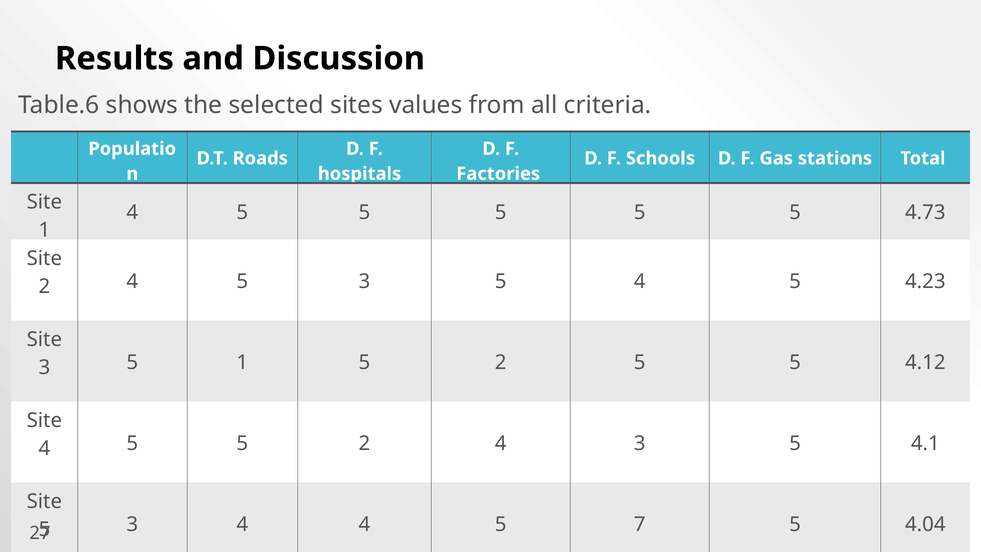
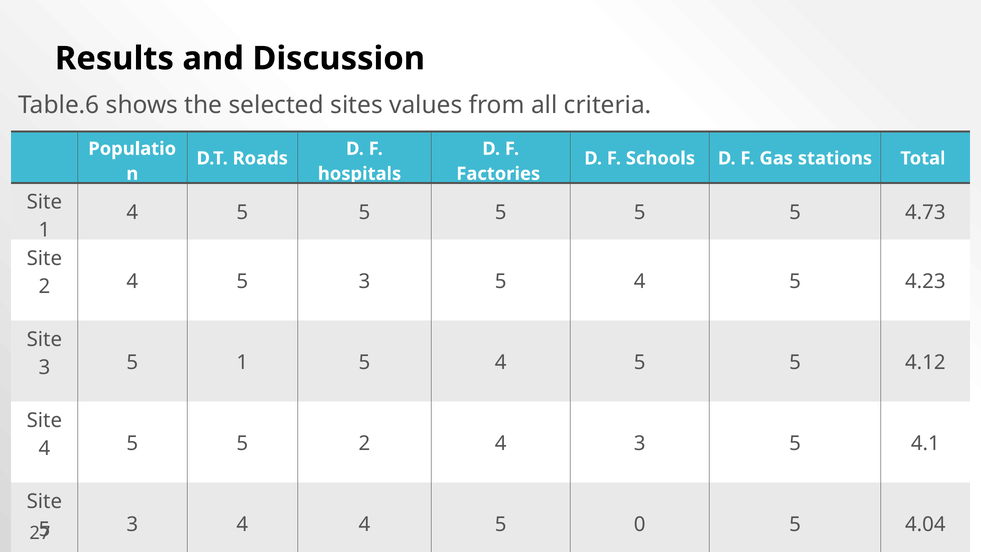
1 5 2: 2 -> 4 (501, 362)
7: 7 -> 0 (640, 524)
